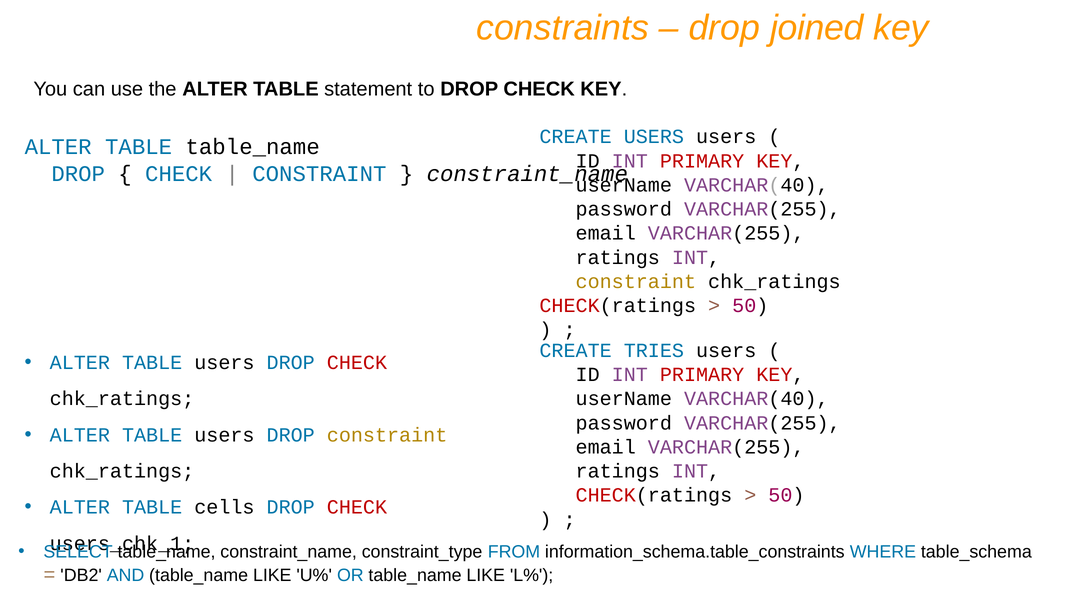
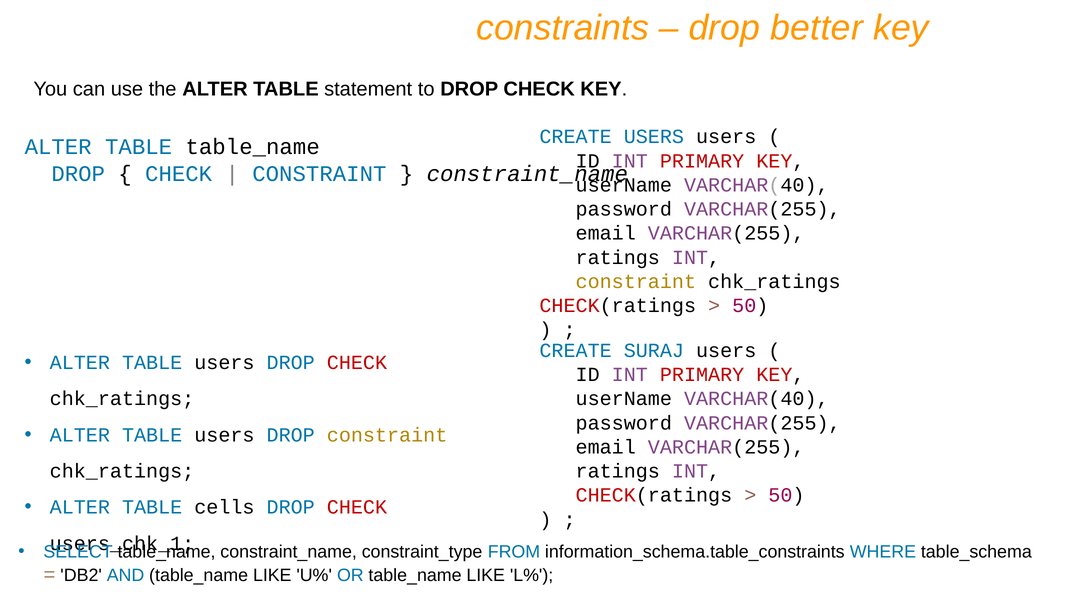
joined: joined -> better (816, 28)
TRIES: TRIES -> SURAJ (654, 350)
